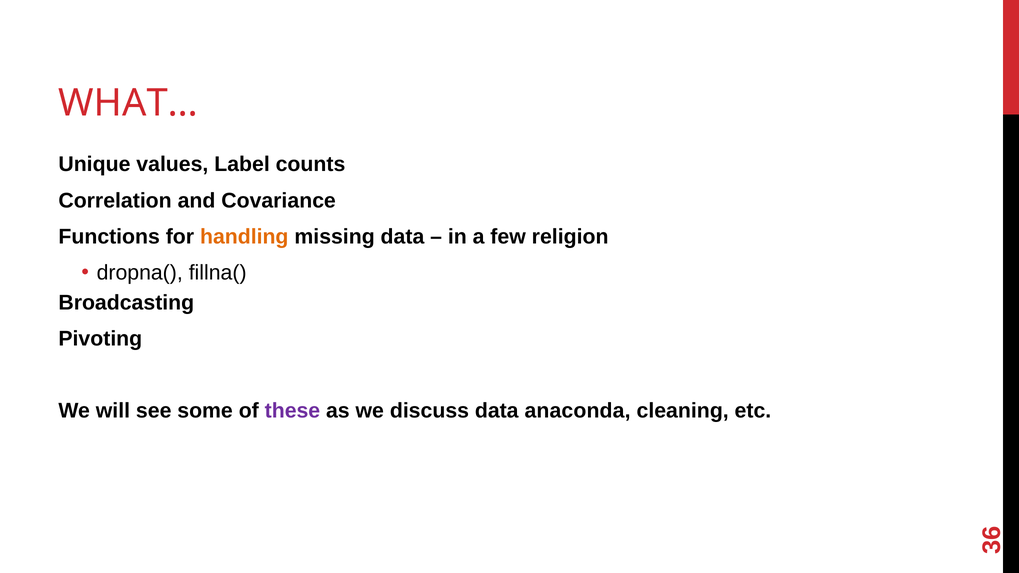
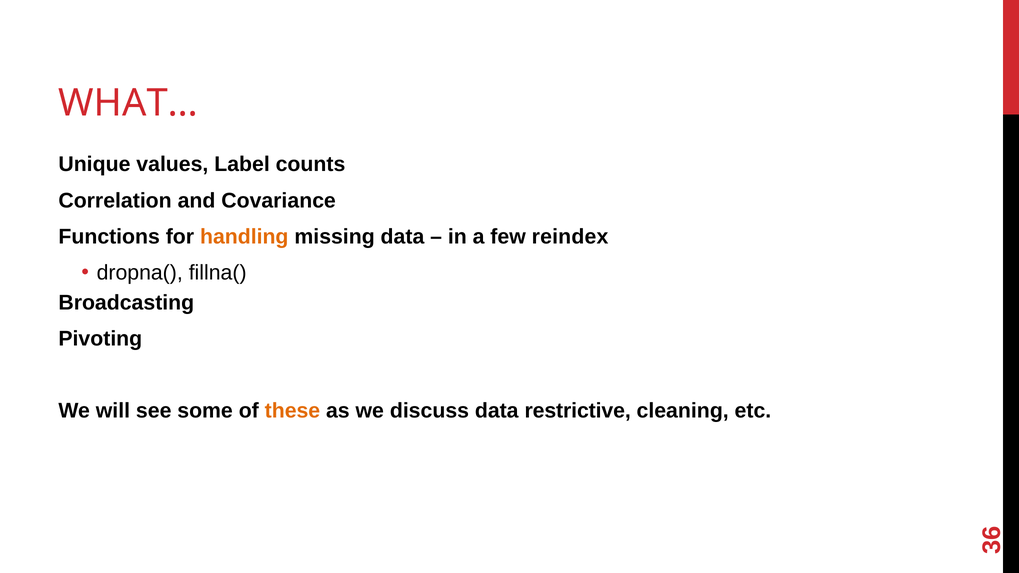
religion: religion -> reindex (570, 237)
these colour: purple -> orange (292, 411)
anaconda: anaconda -> restrictive (578, 411)
